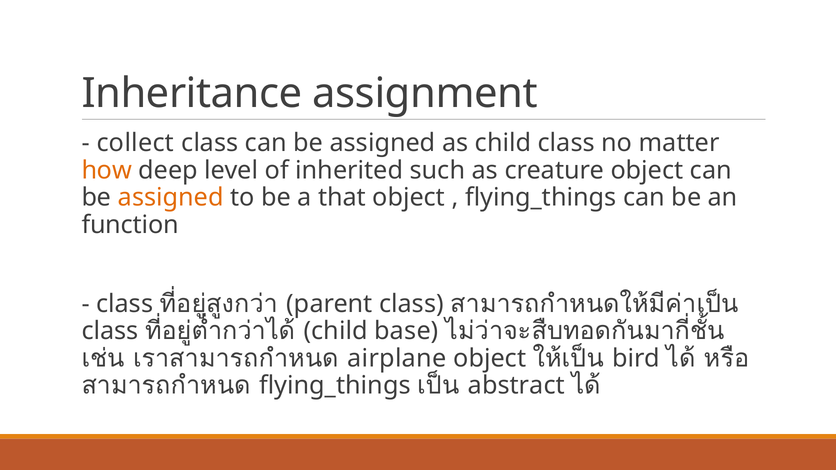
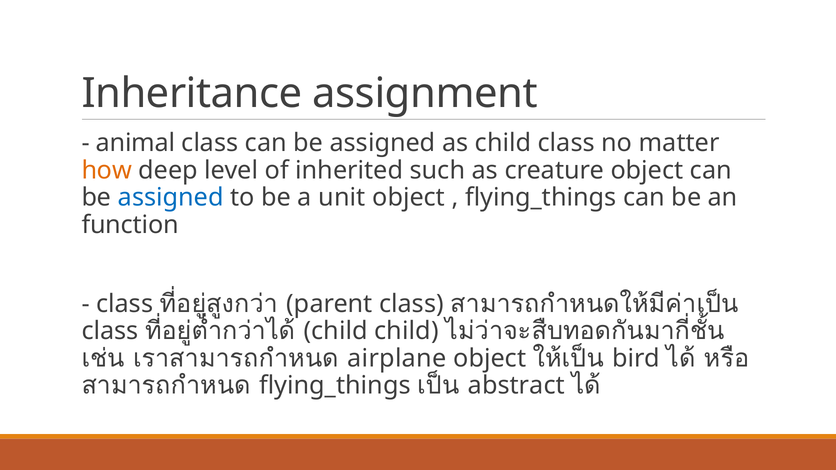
collect: collect -> animal (136, 143)
assigned colour: orange -> blue (171, 198)
that: that -> unit (342, 198)
child base: base -> child (406, 331)
